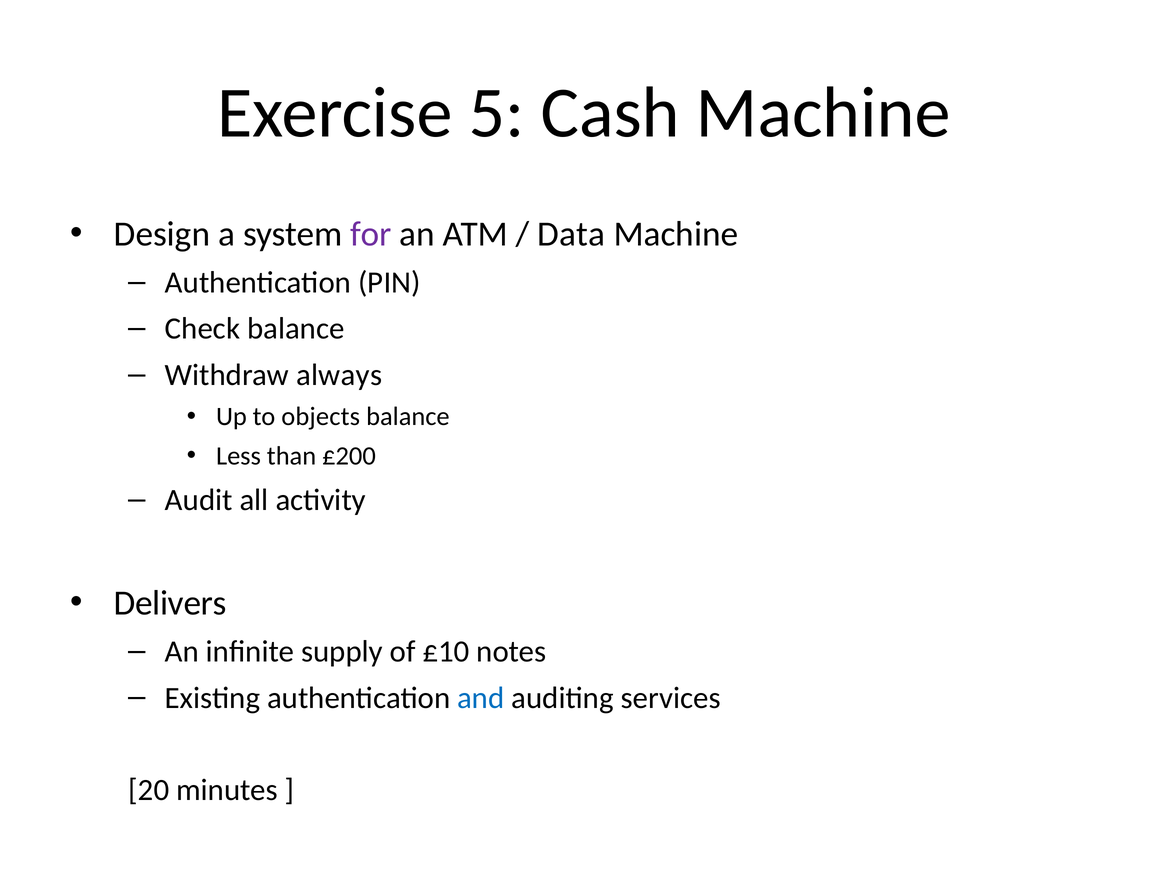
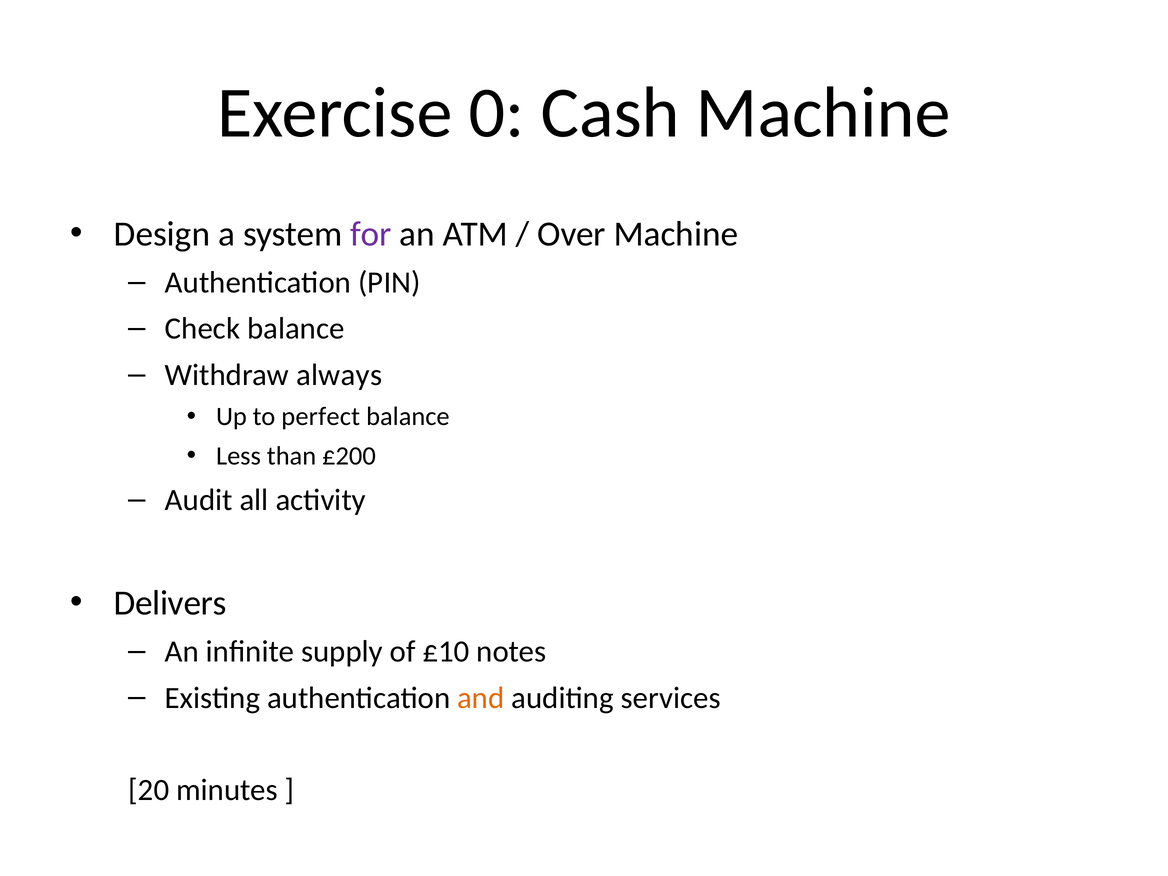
5: 5 -> 0 (497, 113)
Data: Data -> Over (572, 234)
objects: objects -> perfect (321, 417)
and colour: blue -> orange (481, 698)
